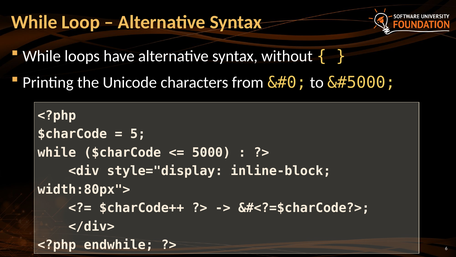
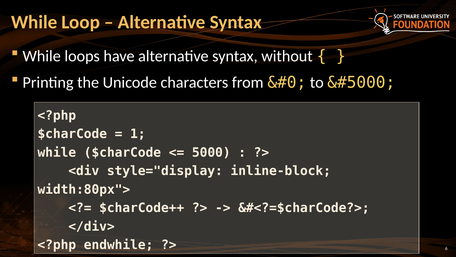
5: 5 -> 1 (138, 134)
